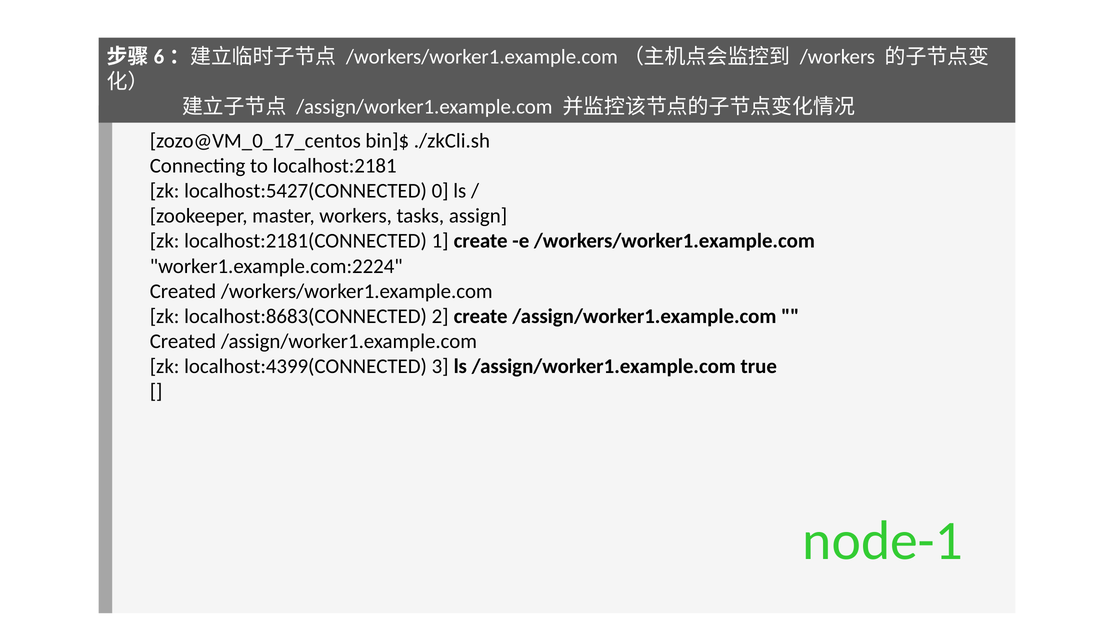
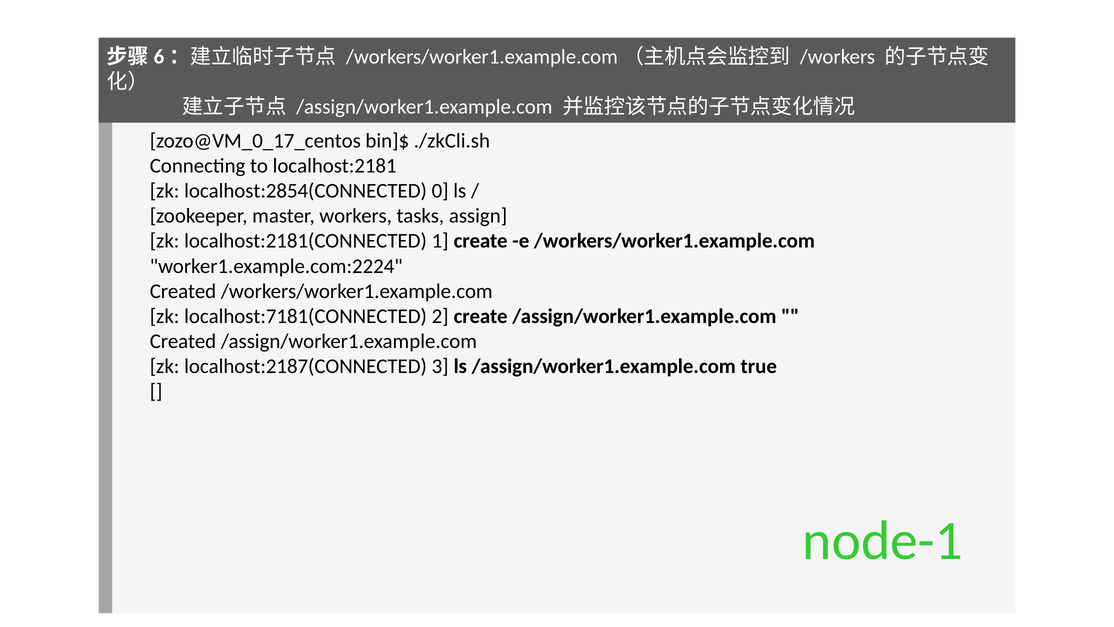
localhost:5427(CONNECTED: localhost:5427(CONNECTED -> localhost:2854(CONNECTED (306, 191)
localhost:8683(CONNECTED: localhost:8683(CONNECTED -> localhost:7181(CONNECTED (306, 316)
localhost:4399(CONNECTED: localhost:4399(CONNECTED -> localhost:2187(CONNECTED (306, 366)
